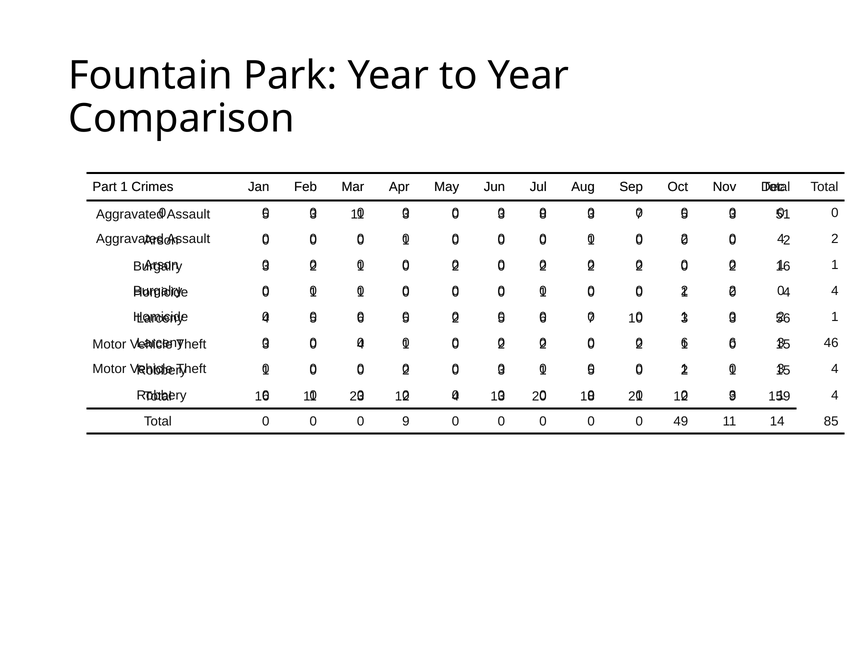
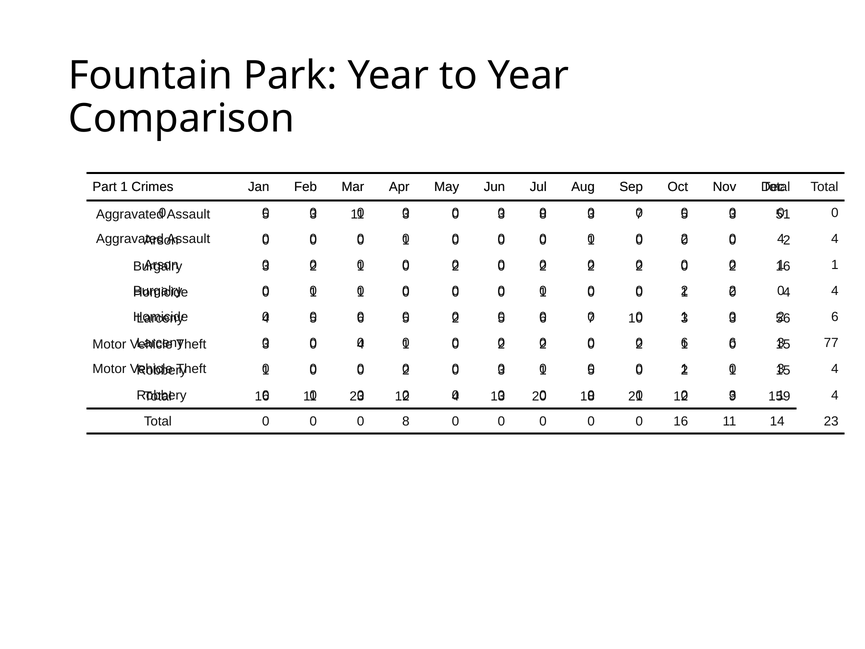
4 2: 2 -> 4 (835, 239)
1: 1 -> 6 (835, 317)
46: 46 -> 77 (831, 343)
0 9: 9 -> 8 (406, 421)
0 49: 49 -> 16 (681, 421)
14 85: 85 -> 23 (831, 421)
